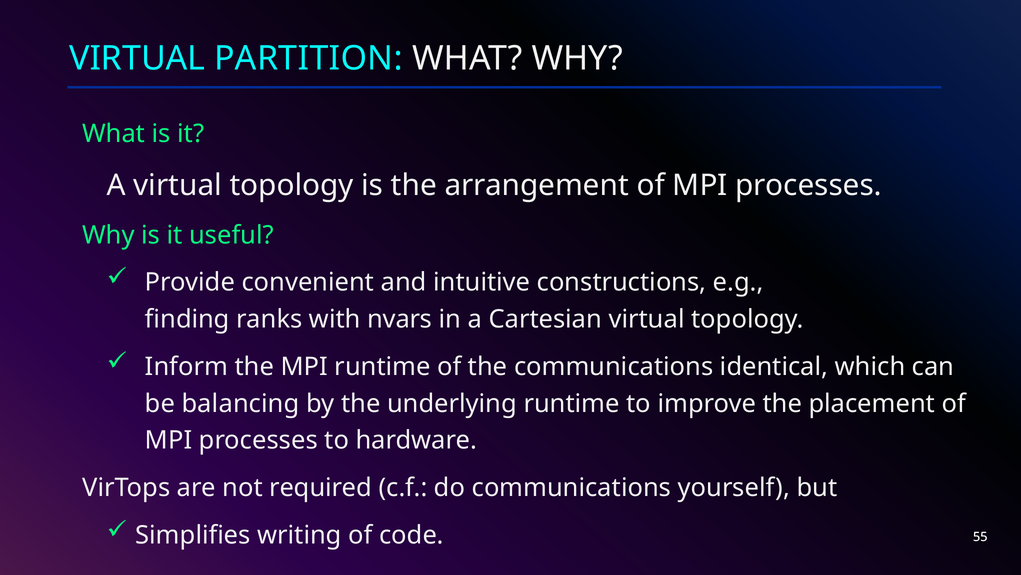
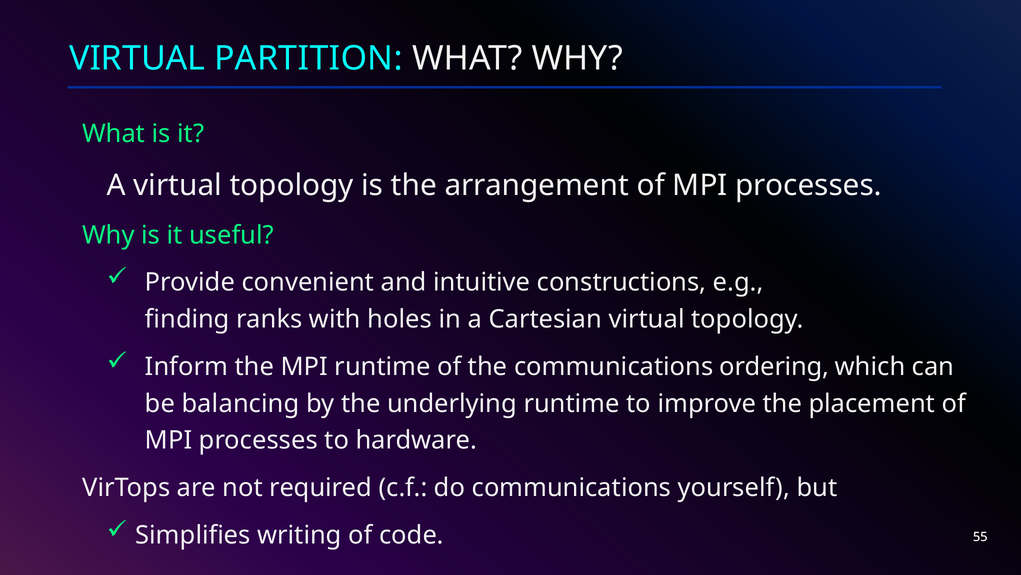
nvars: nvars -> holes (400, 319)
identical: identical -> ordering (774, 366)
